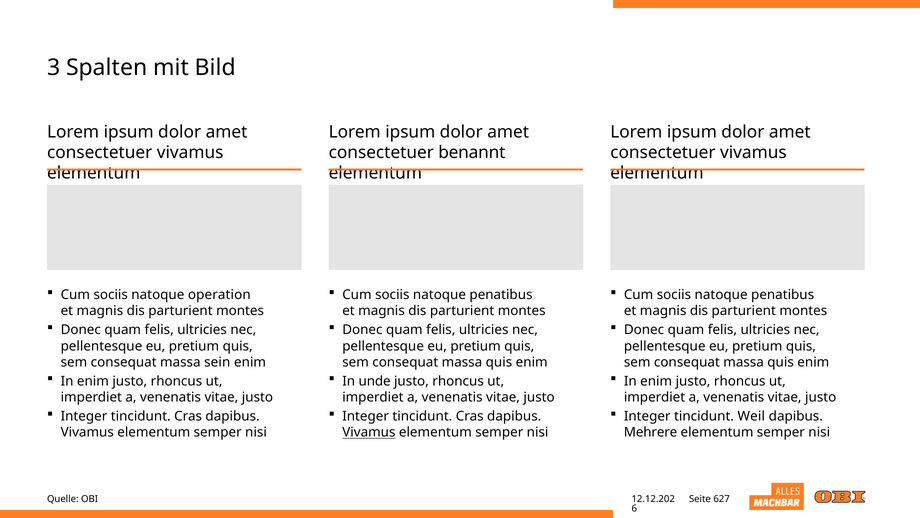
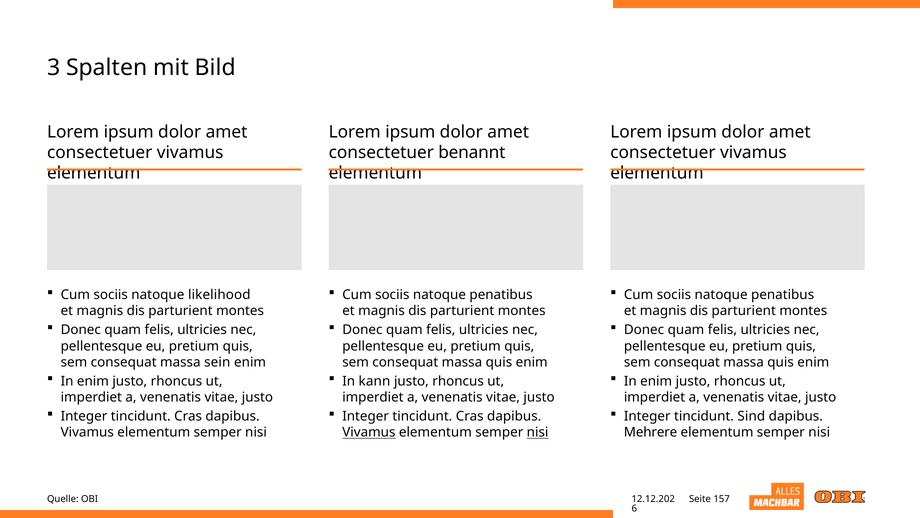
operation: operation -> likelihood (219, 295)
unde: unde -> kann (374, 381)
Weil: Weil -> Sind (751, 416)
nisi underline: none -> present (538, 432)
627: 627 -> 157 (722, 499)
